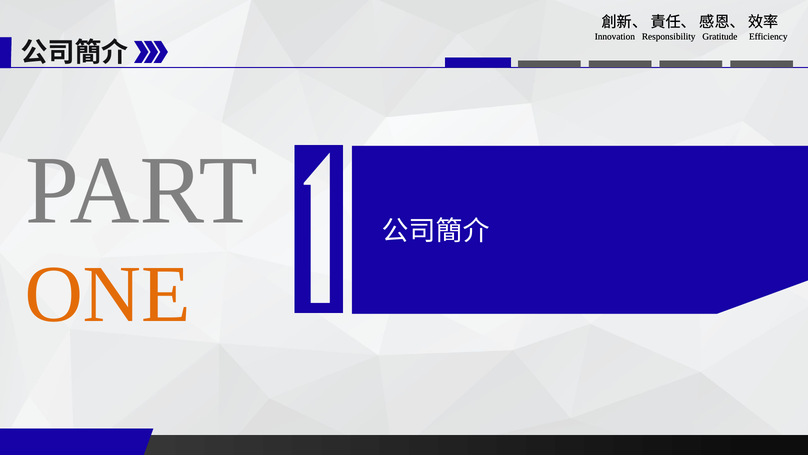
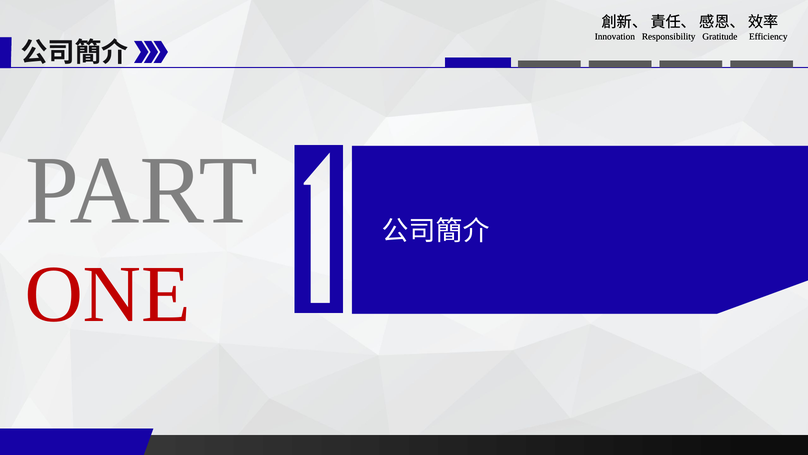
ONE colour: orange -> red (108, 294)
